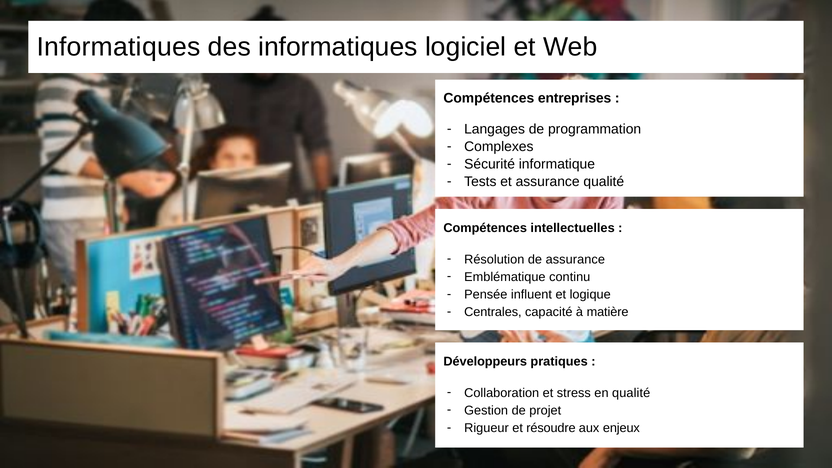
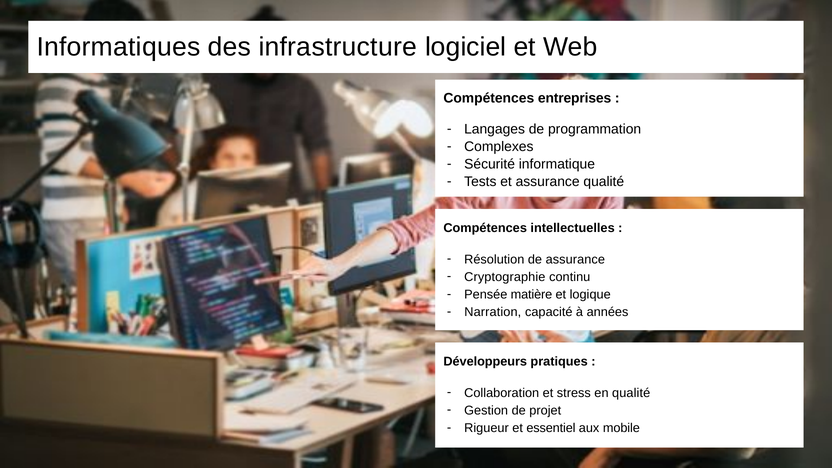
des informatiques: informatiques -> infrastructure (338, 47)
Emblématique: Emblématique -> Cryptographie (505, 277)
influent: influent -> matière (531, 294)
Centrales: Centrales -> Narration (493, 312)
matière: matière -> années (608, 312)
résoudre: résoudre -> essentiel (551, 428)
enjeux: enjeux -> mobile (621, 428)
